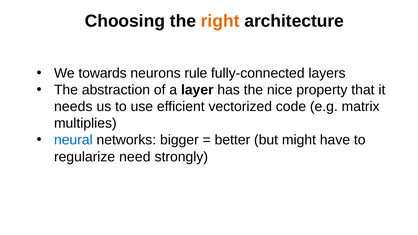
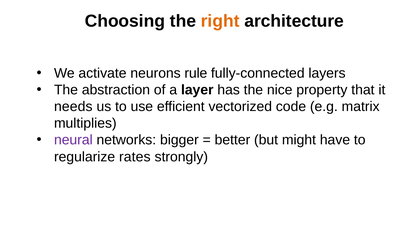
towards: towards -> activate (102, 73)
neural colour: blue -> purple (73, 140)
need: need -> rates (135, 157)
